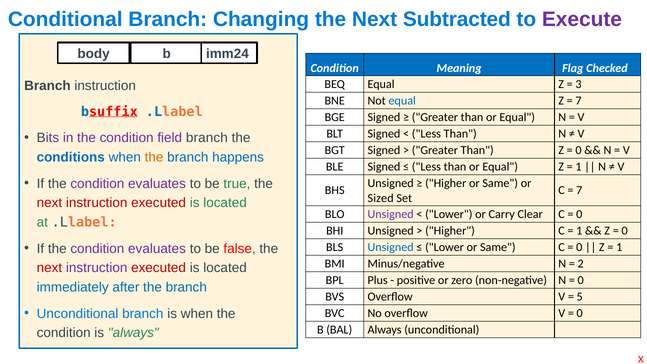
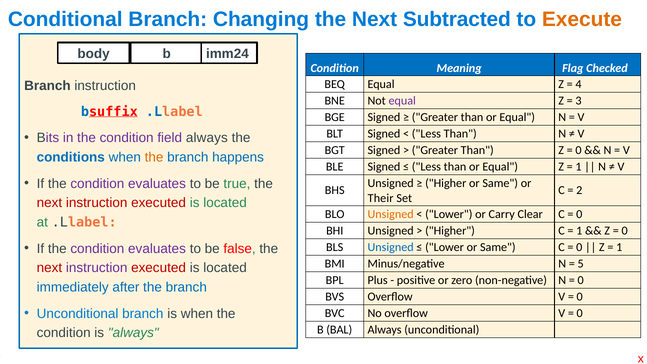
Execute colour: purple -> orange (582, 19)
3: 3 -> 4 (578, 84)
equal colour: blue -> purple (402, 101)
7: 7 -> 3 (578, 101)
field branch: branch -> always (207, 138)
7: 7 -> 2 (579, 190)
Sized: Sized -> Their (381, 198)
Unsigned colour: purple -> orange (391, 214)
2: 2 -> 5 (581, 264)
5: 5 -> 0 (580, 297)
